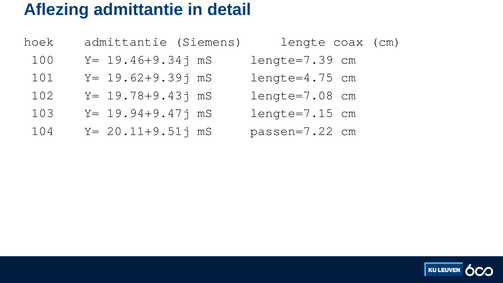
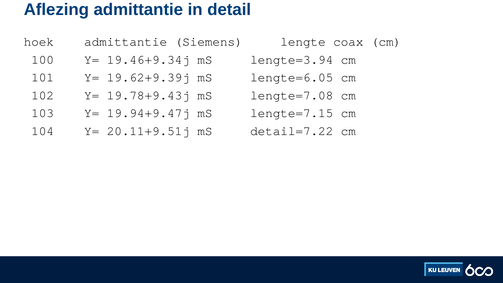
lengte=7.39: lengte=7.39 -> lengte=3.94 (292, 60)
lengte=4.75: lengte=4.75 -> lengte=6.05 (292, 77)
passen=7.22: passen=7.22 -> detail=7.22 (292, 131)
